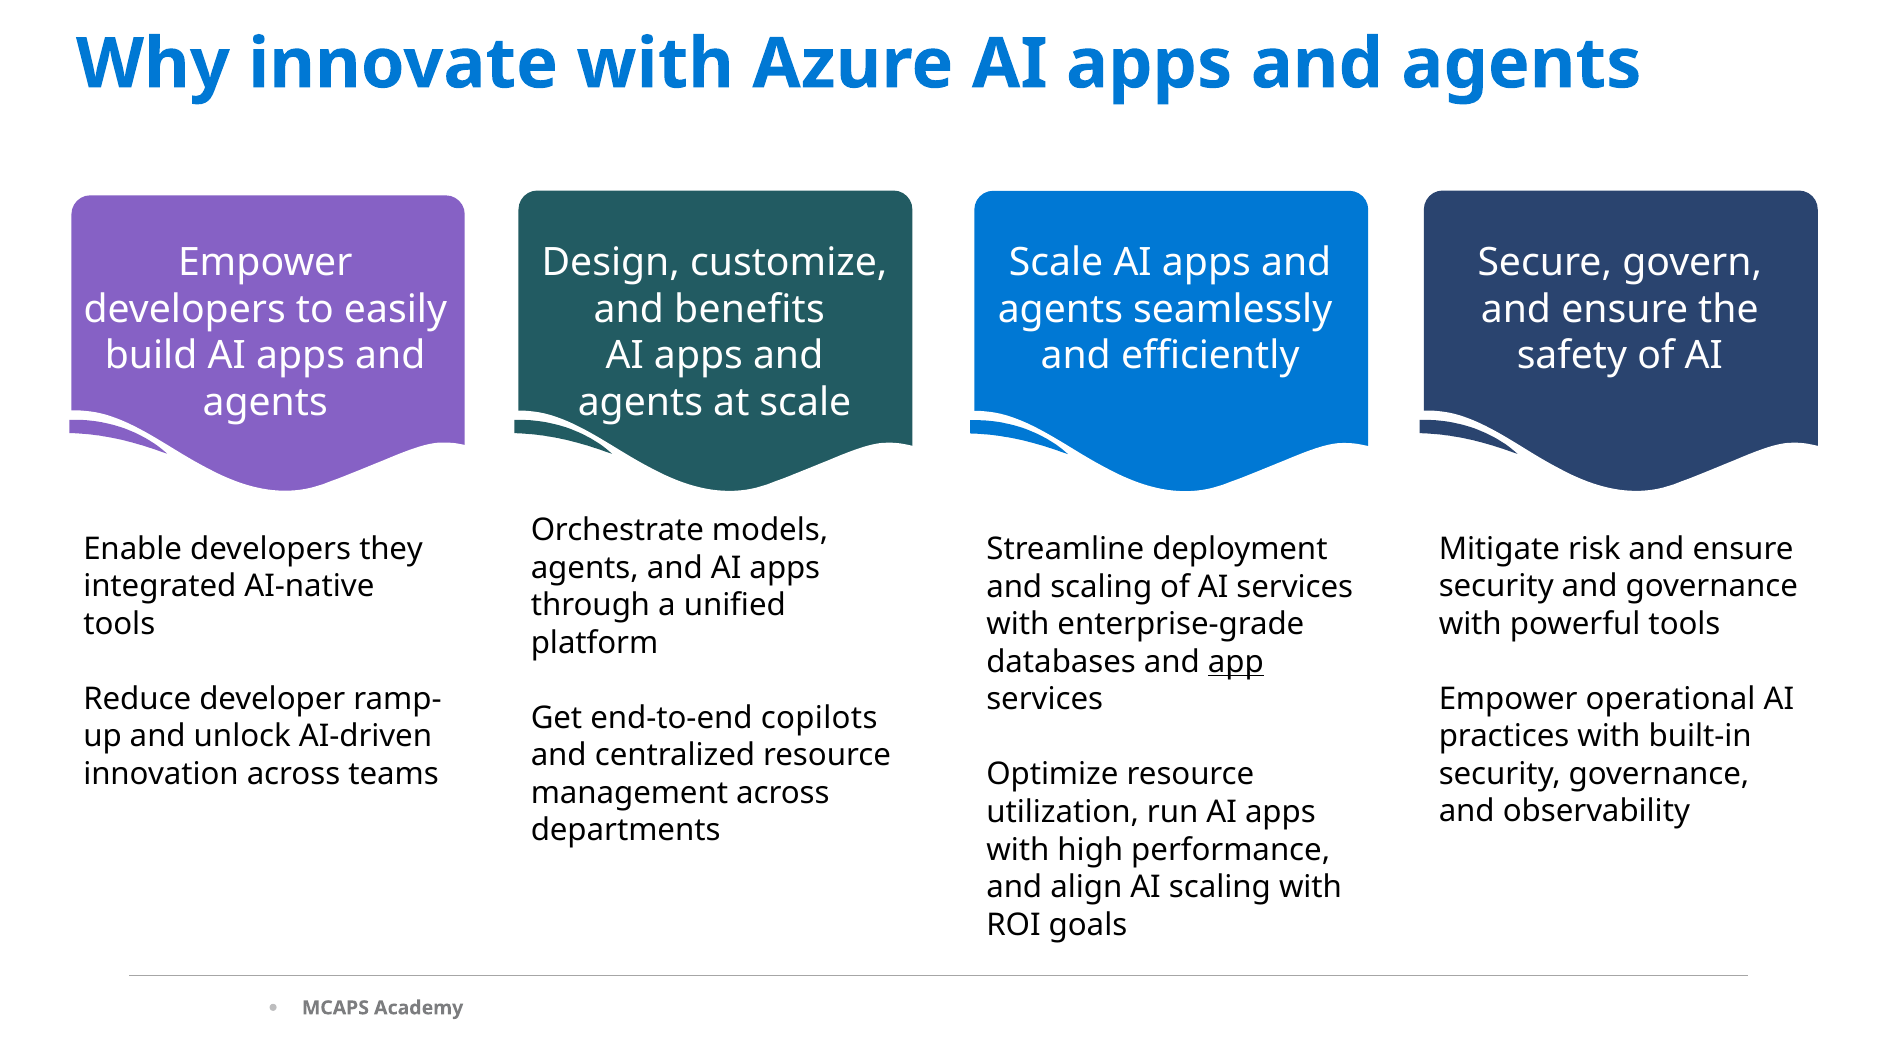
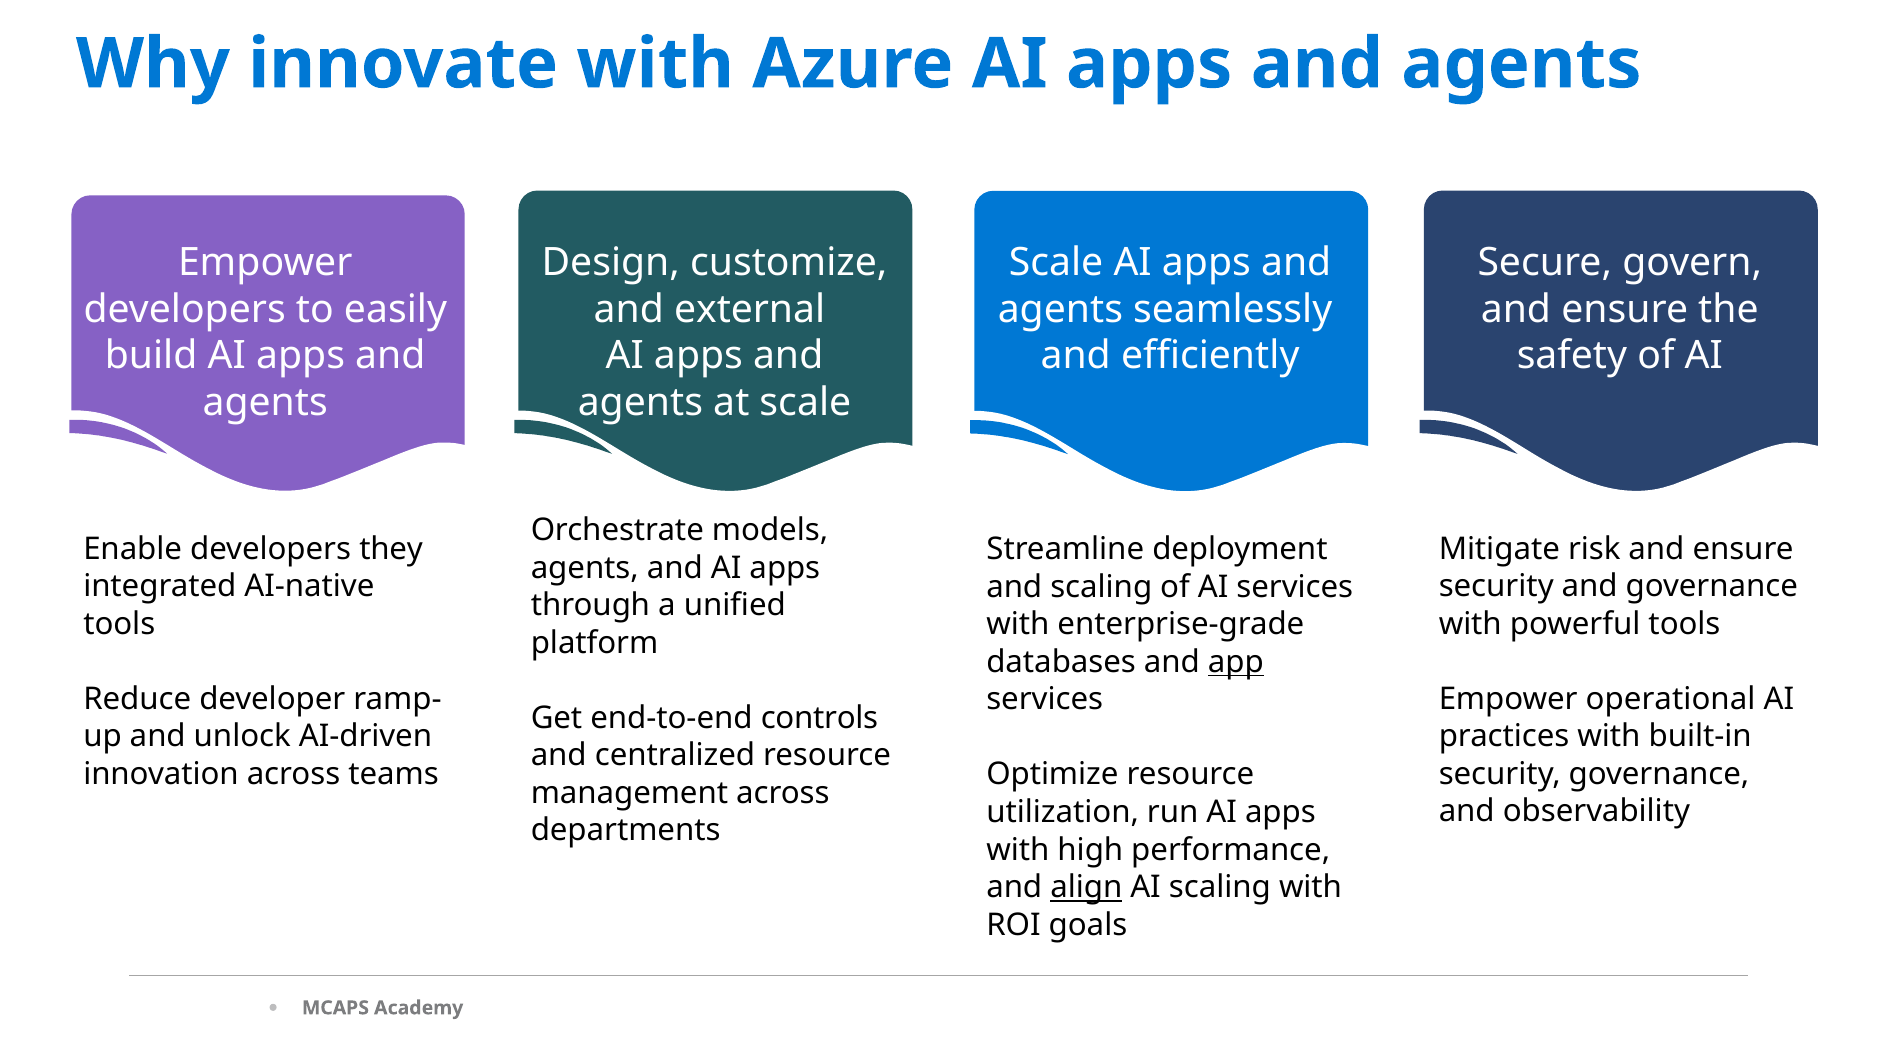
benefits: benefits -> external (750, 309)
copilots: copilots -> controls (819, 718)
align underline: none -> present (1086, 887)
